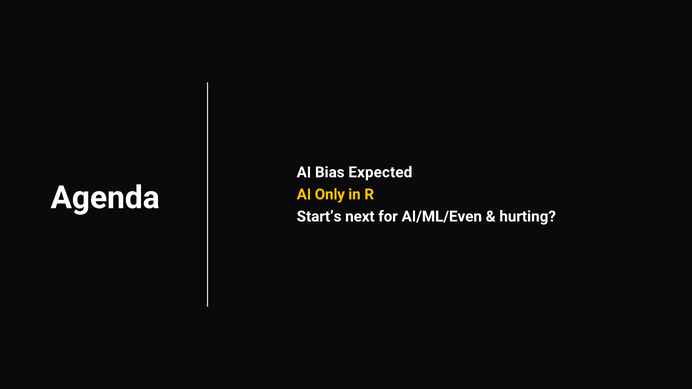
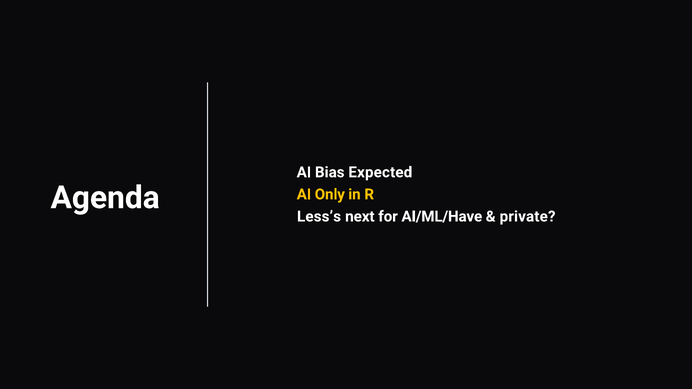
Start’s: Start’s -> Less’s (319, 217)
AI/ML/Even: AI/ML/Even -> AI/ML/Have (442, 217)
hurting: hurting -> private (528, 217)
